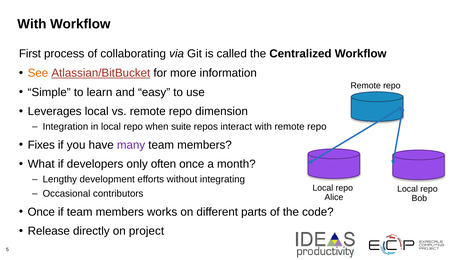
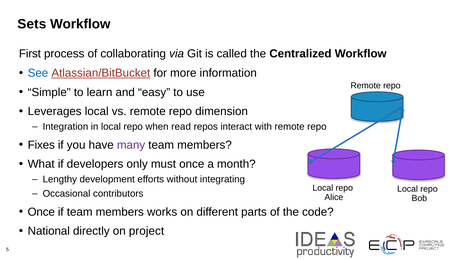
With: With -> Sets (32, 24)
See colour: orange -> blue (38, 73)
suite: suite -> read (181, 127)
often: often -> must (163, 164)
Release: Release -> National (49, 231)
